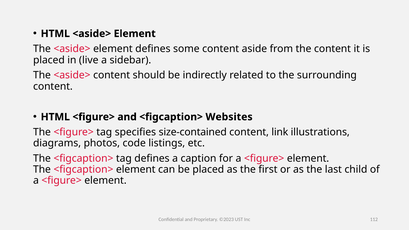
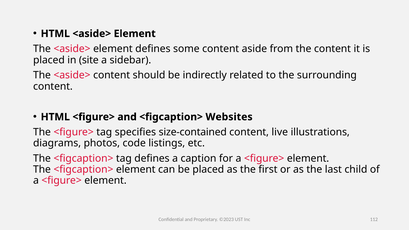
live: live -> site (89, 60)
link: link -> live (280, 132)
